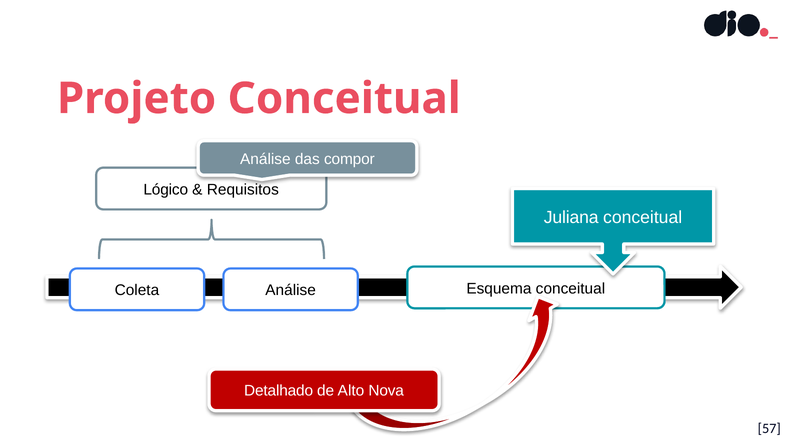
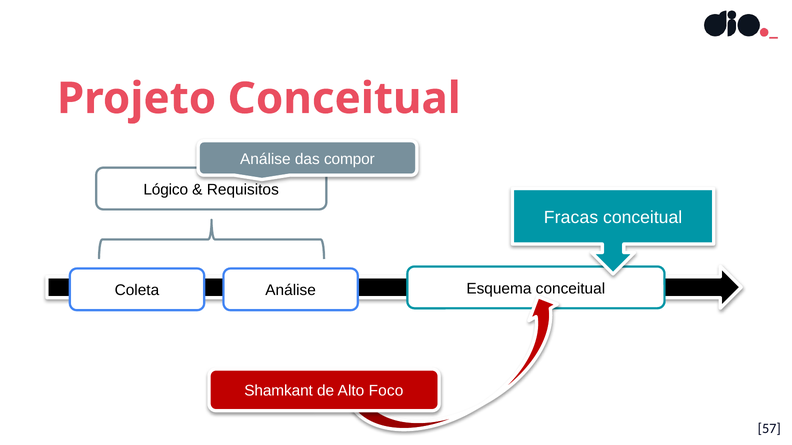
Juliana: Juliana -> Fracas (571, 218)
Detalhado: Detalhado -> Shamkant (279, 391)
Nova: Nova -> Foco (386, 391)
